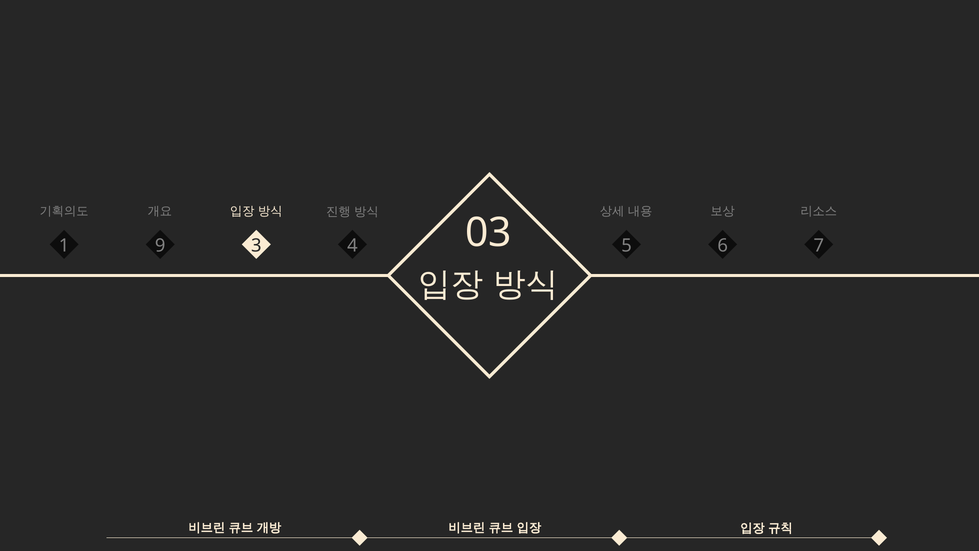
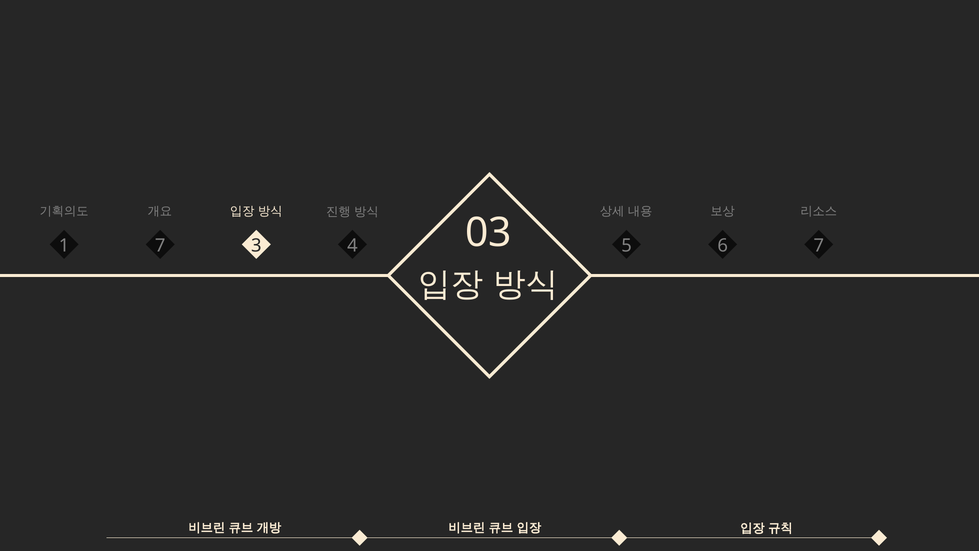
1 9: 9 -> 7 (160, 246)
